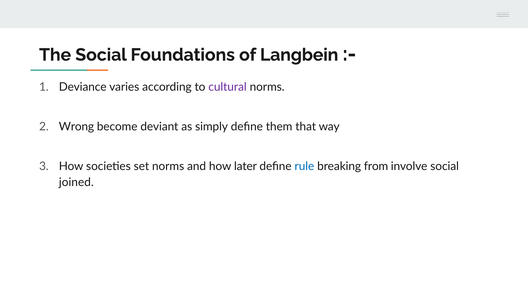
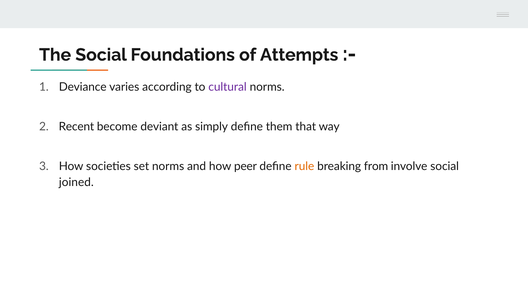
Langbein: Langbein -> Attempts (299, 55)
Wrong: Wrong -> Recent (76, 127)
later: later -> peer (245, 166)
rule colour: blue -> orange (304, 166)
